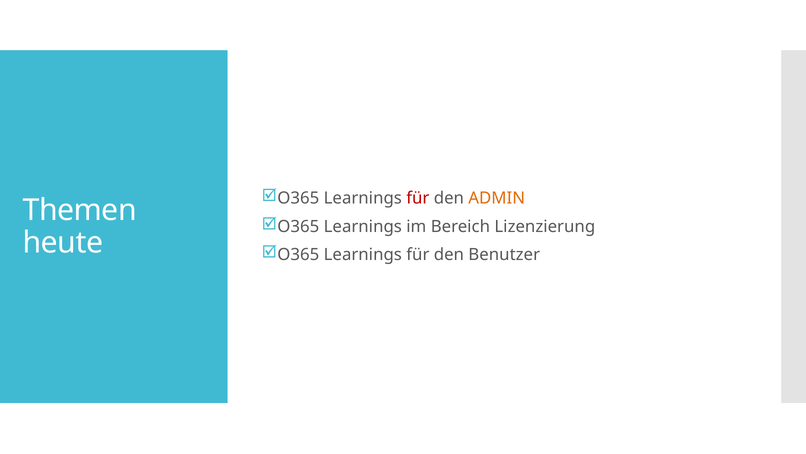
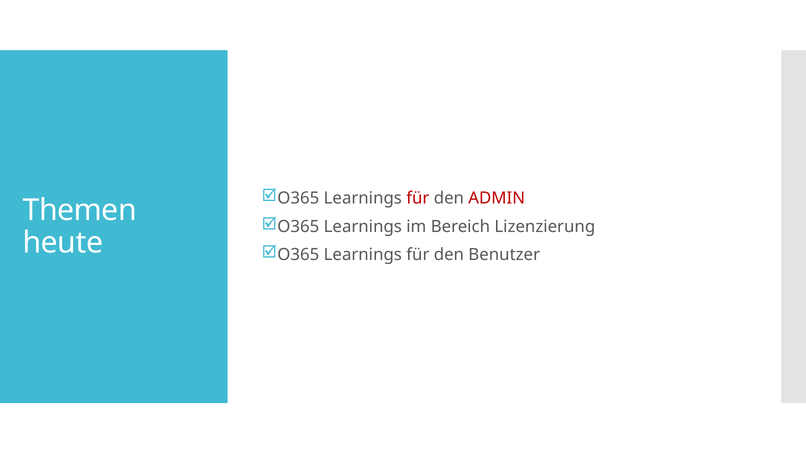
ADMIN colour: orange -> red (497, 198)
